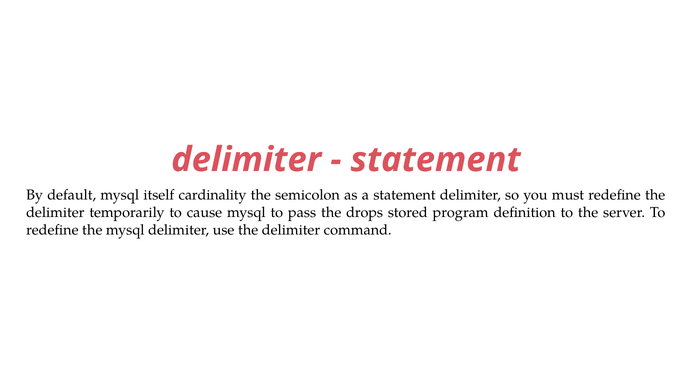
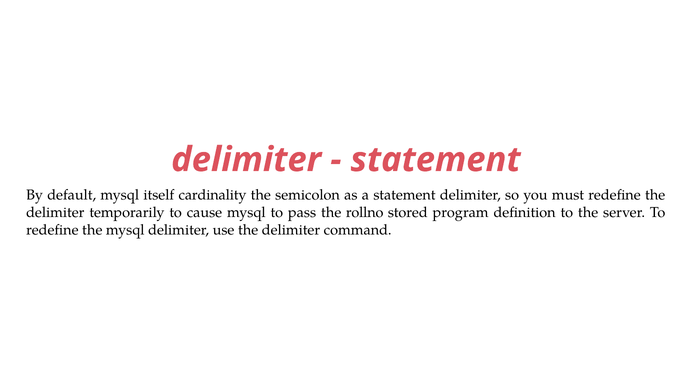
drops: drops -> rollno (365, 213)
